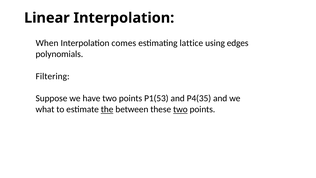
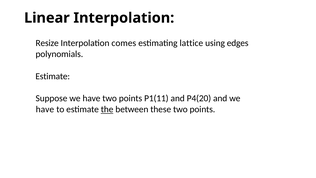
When: When -> Resize (47, 43)
Filtering: Filtering -> Estimate (53, 76)
P1(53: P1(53 -> P1(11 (156, 98)
P4(35: P4(35 -> P4(20 (199, 98)
what: what -> have (45, 109)
two underline: present -> none (180, 109)
